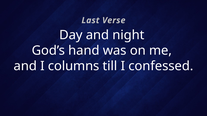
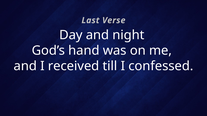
columns: columns -> received (74, 66)
